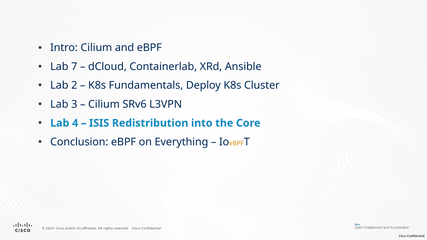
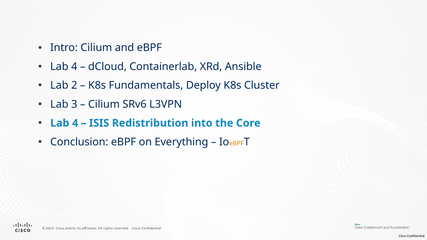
7: 7 -> 4 (74, 67)
